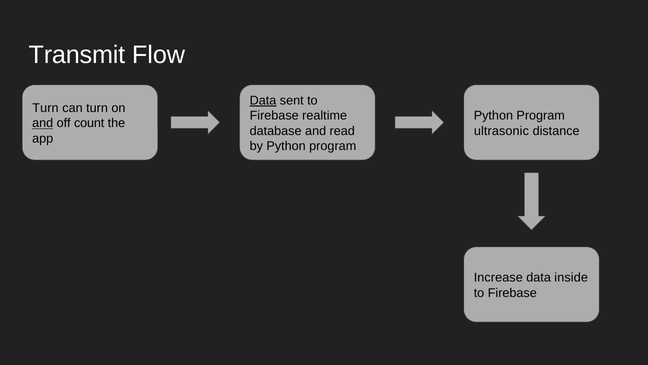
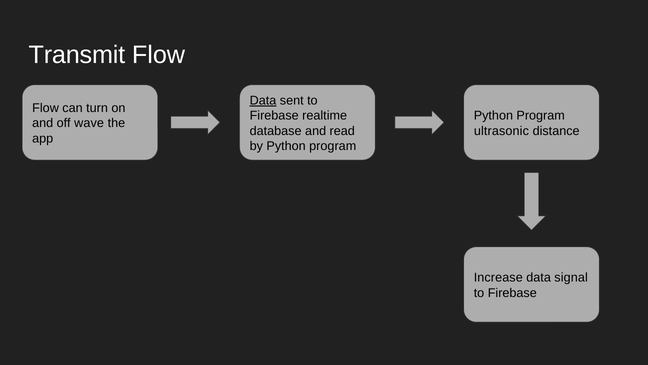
Turn: Turn -> Flow (46, 108)
and underline: present -> none (43, 123)
count: count -> wave (89, 123)
inside: inside -> signal (571, 277)
